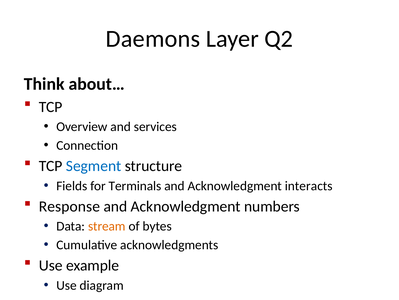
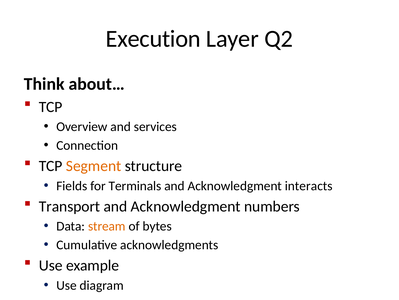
Daemons: Daemons -> Execution (153, 39)
Segment colour: blue -> orange (94, 166)
Response: Response -> Transport (70, 206)
